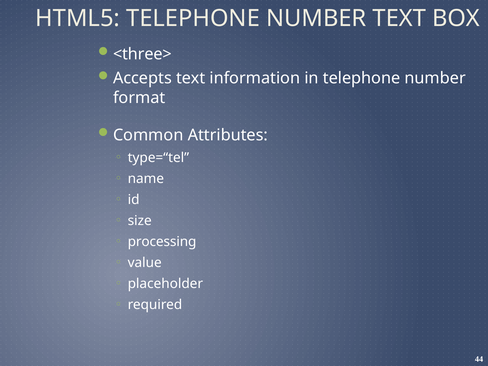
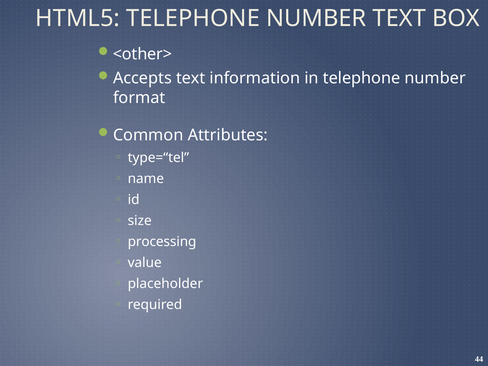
<three>: <three> -> <other> (142, 54)
